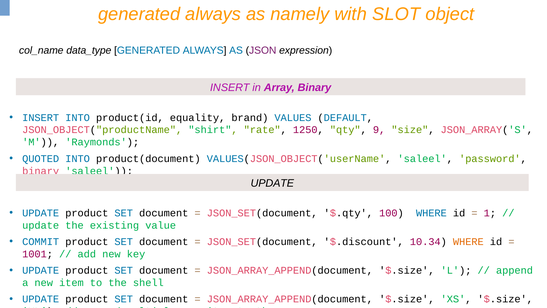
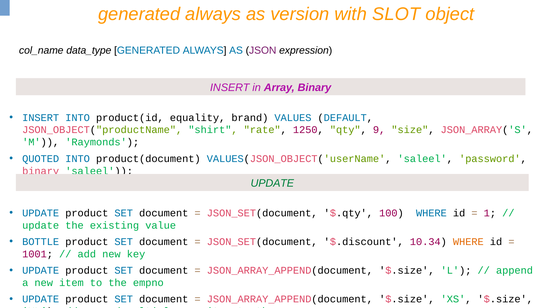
namely: namely -> version (300, 14)
UPDATE colour: black -> green (272, 183)
COMMIT: COMMIT -> BOTTLE (41, 242)
shell: shell -> empno (148, 283)
